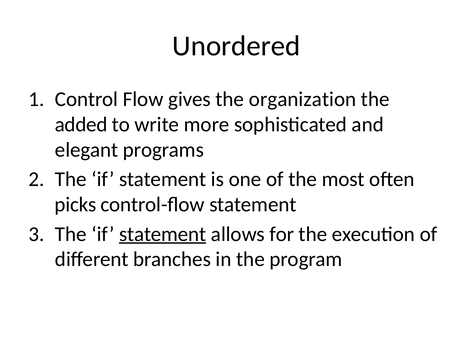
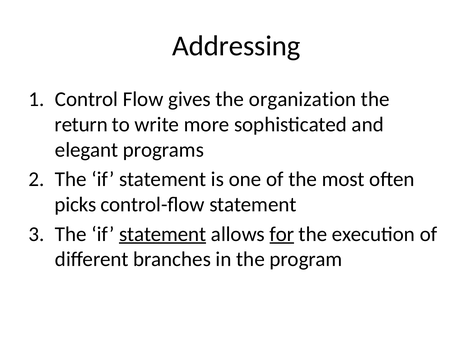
Unordered: Unordered -> Addressing (236, 46)
added: added -> return (81, 124)
for underline: none -> present (282, 234)
